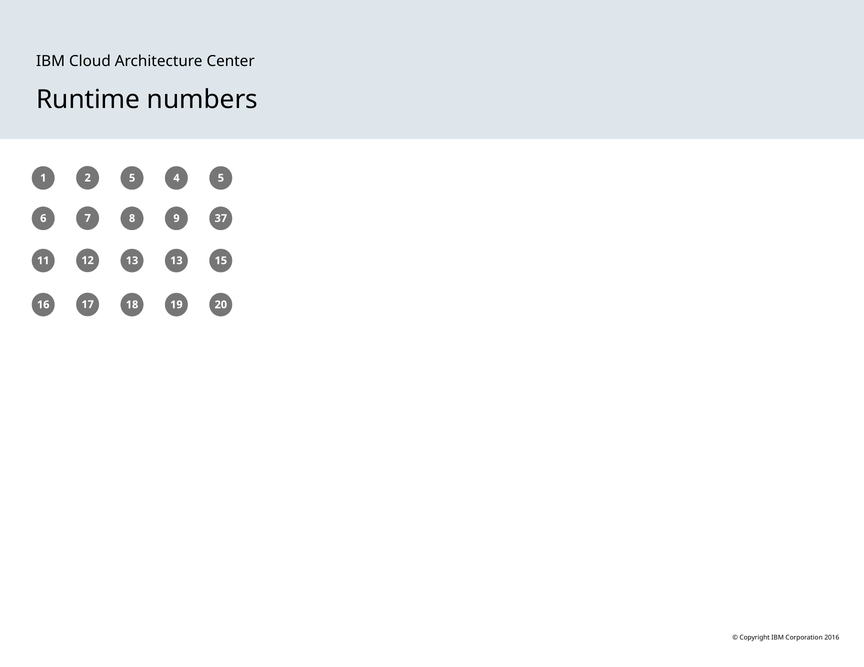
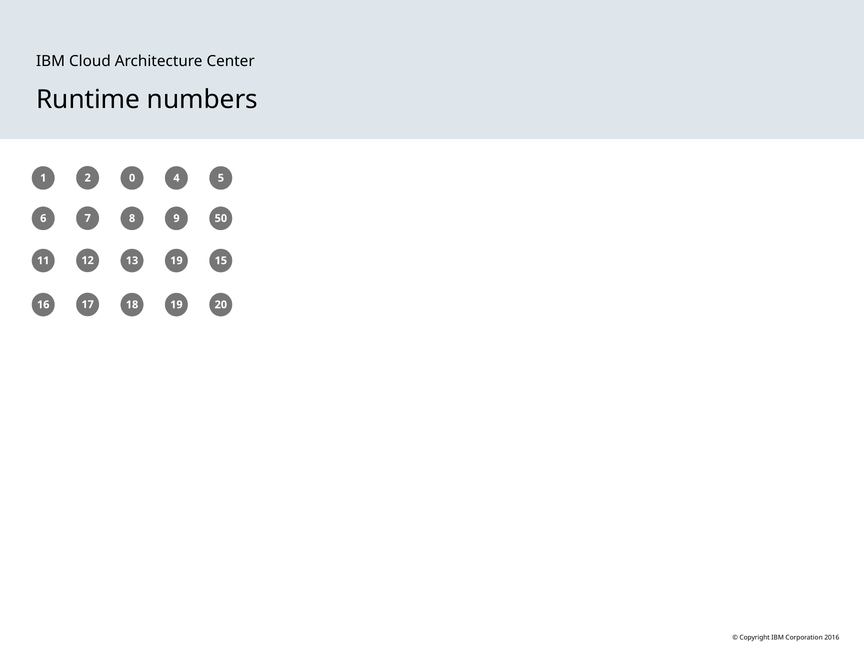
2 5: 5 -> 0 (132, 178)
37: 37 -> 50 (221, 219)
13 13: 13 -> 19 (176, 261)
